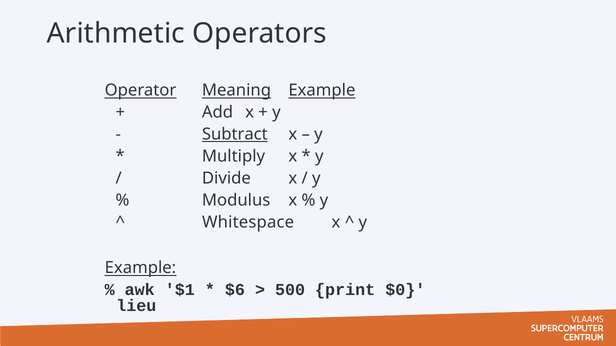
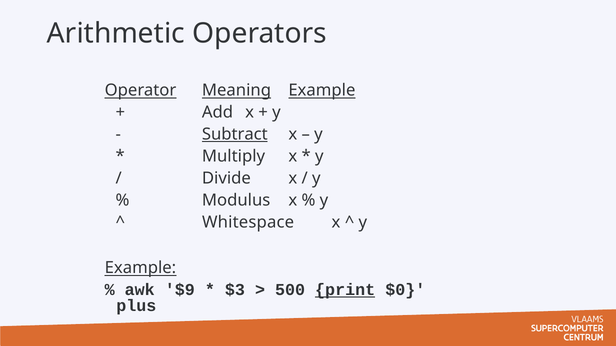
$1: $1 -> $9 (180, 290)
$6: $6 -> $3 (235, 290)
print underline: none -> present (345, 290)
lieu: lieu -> plus (136, 306)
